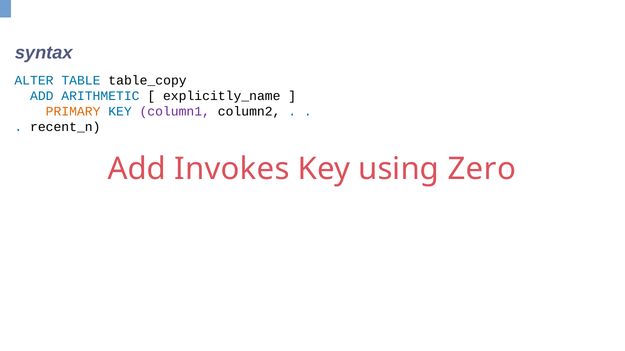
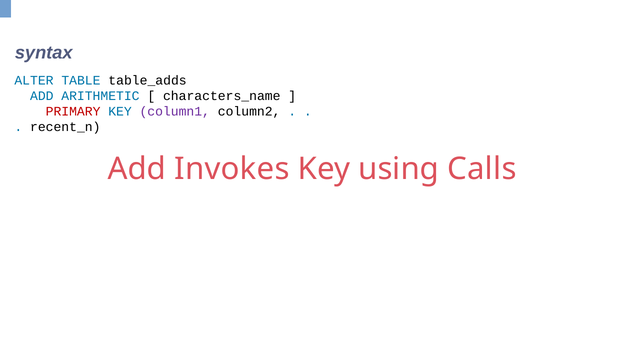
table_copy: table_copy -> table_adds (147, 80)
explicitly_name: explicitly_name -> characters_name (222, 96)
PRIMARY colour: orange -> red (73, 112)
Zero: Zero -> Calls (482, 169)
